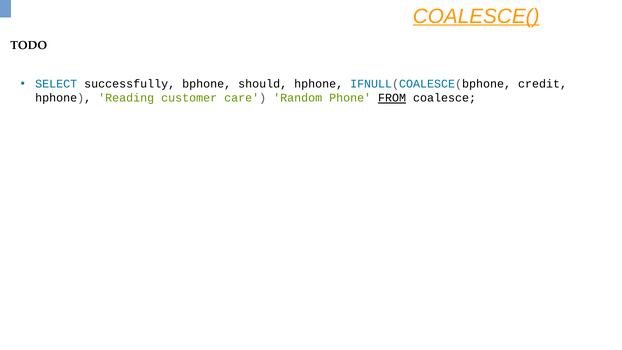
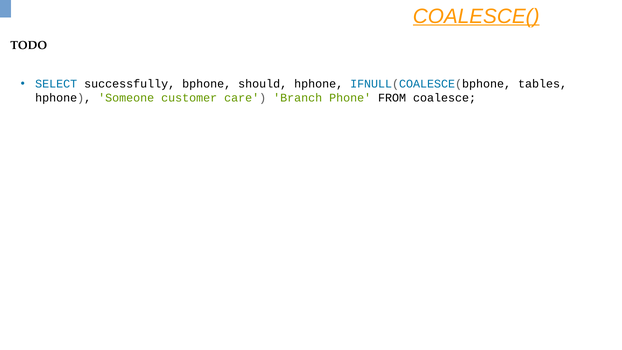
credit: credit -> tables (543, 84)
Reading: Reading -> Someone (126, 98)
Random: Random -> Branch (298, 98)
FROM underline: present -> none (392, 98)
